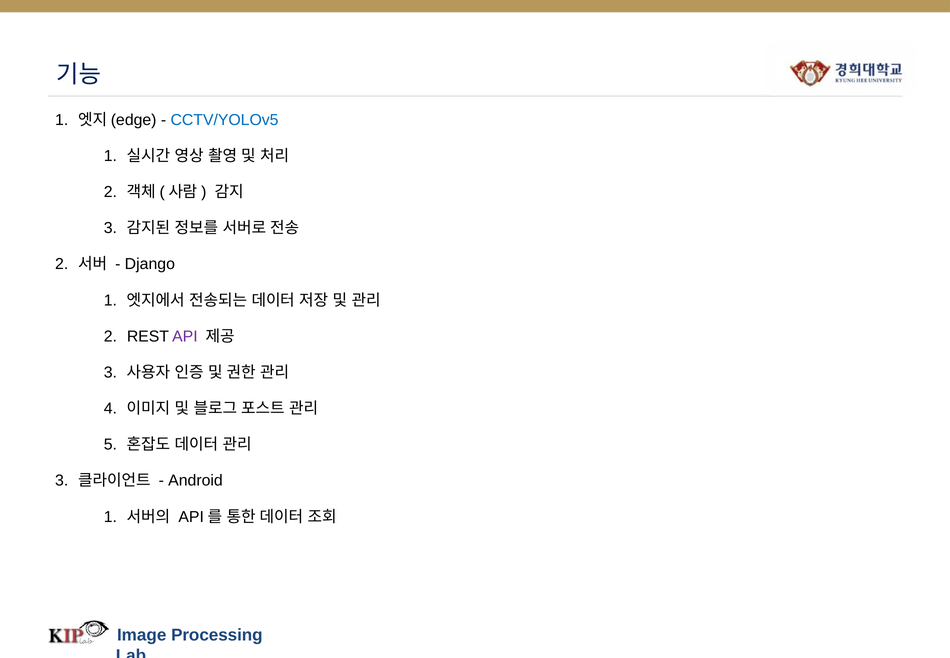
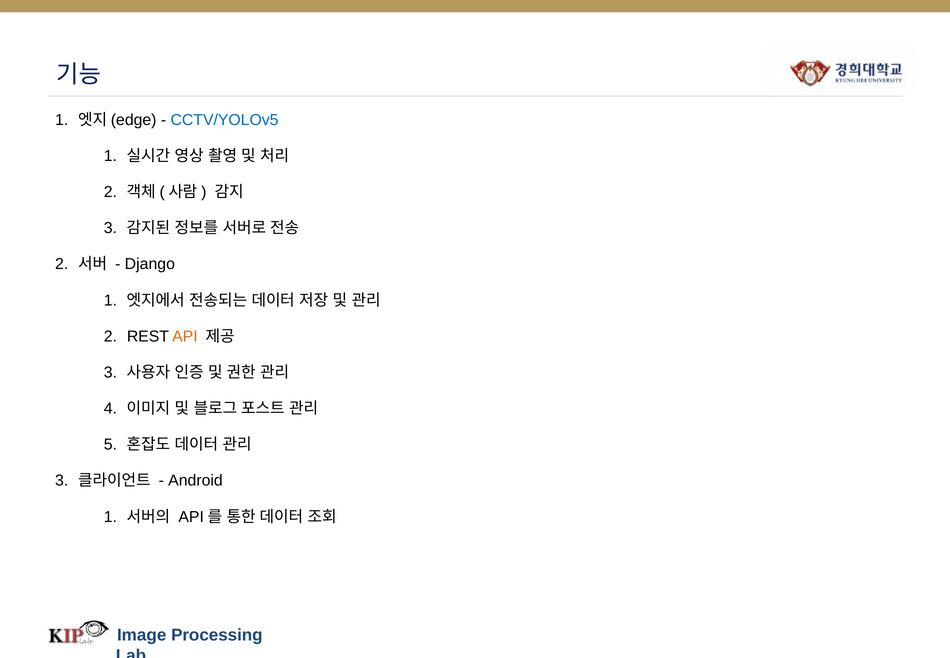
API colour: purple -> orange (185, 336)
